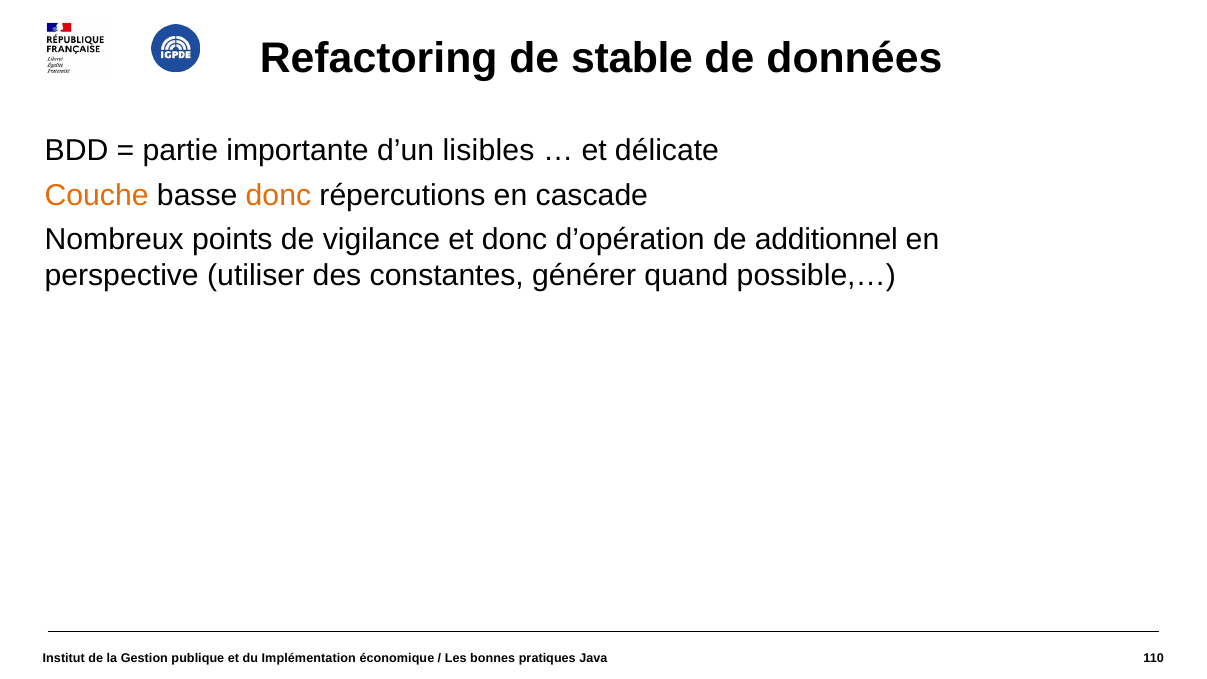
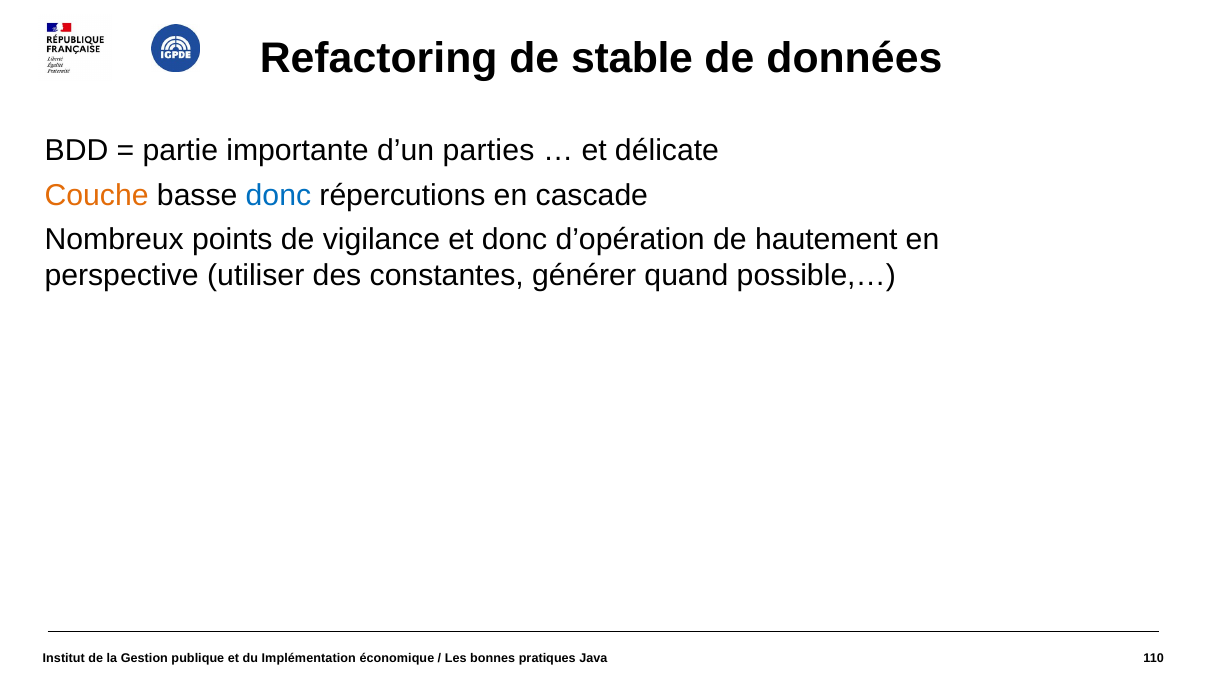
lisibles: lisibles -> parties (489, 151)
donc colour: orange -> blue (278, 195)
additionnel: additionnel -> hautement (826, 240)
